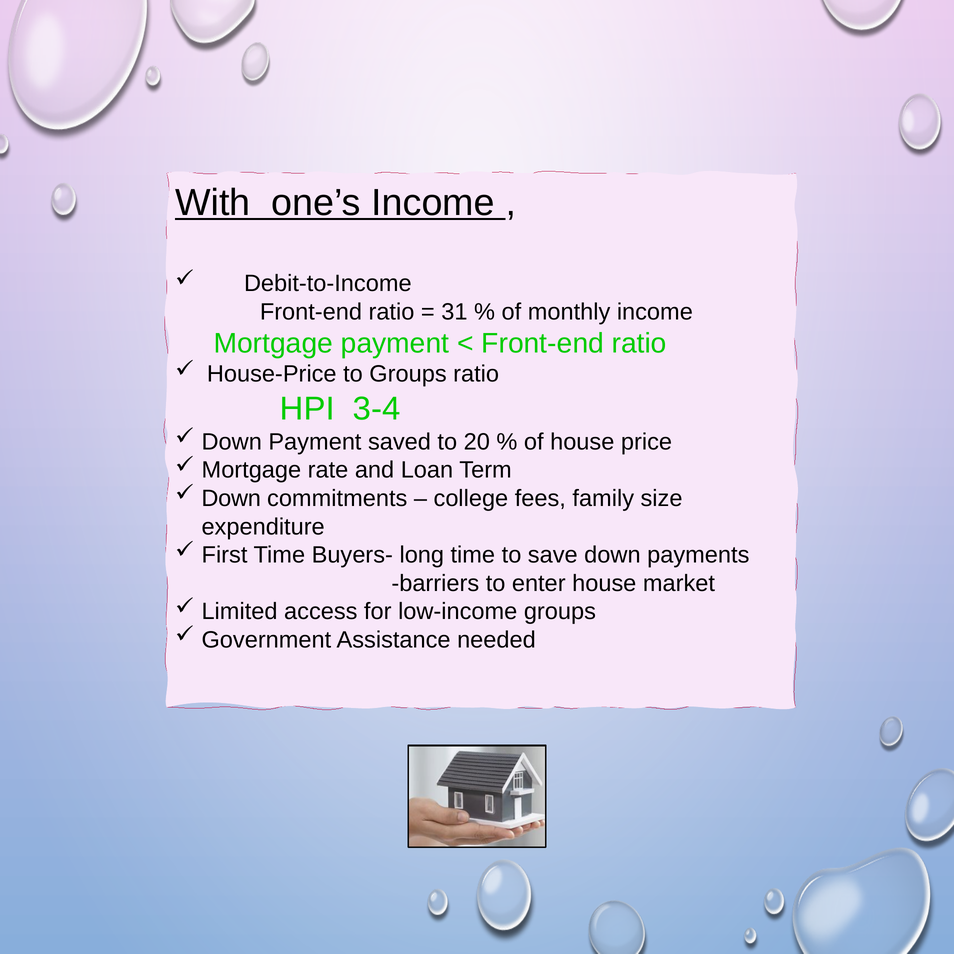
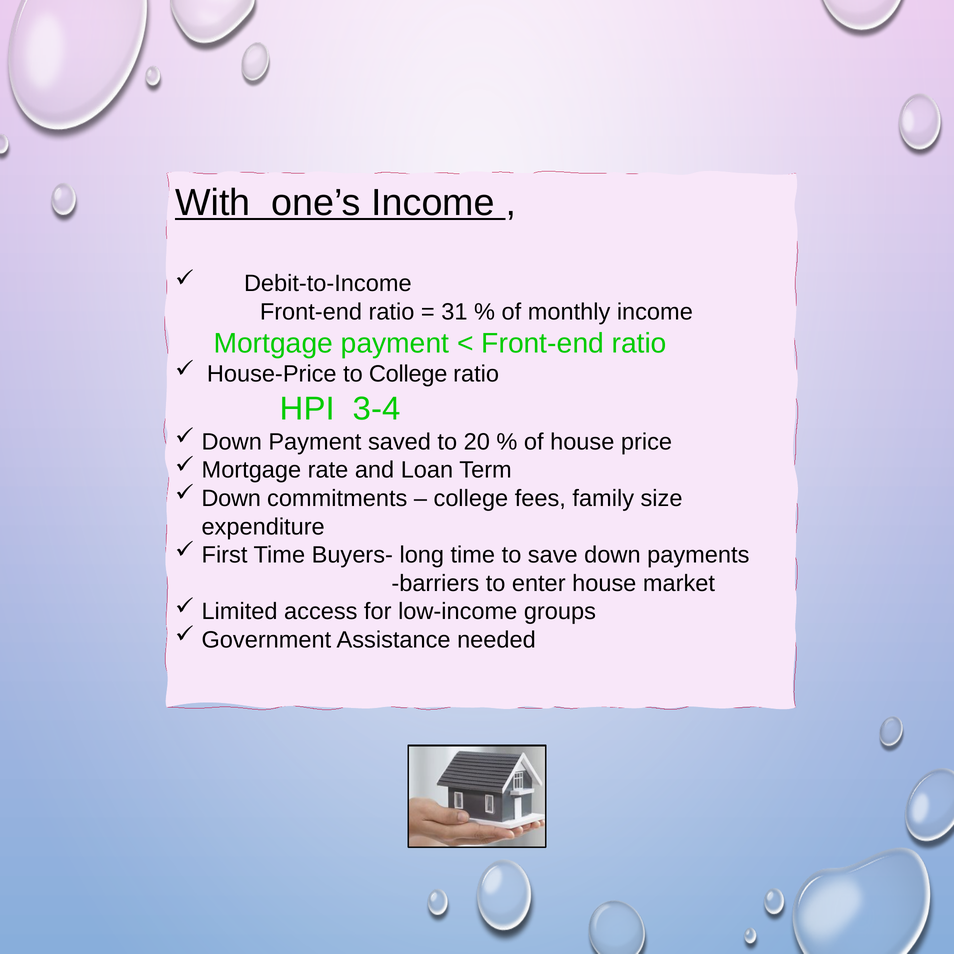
to Groups: Groups -> College (408, 374)
